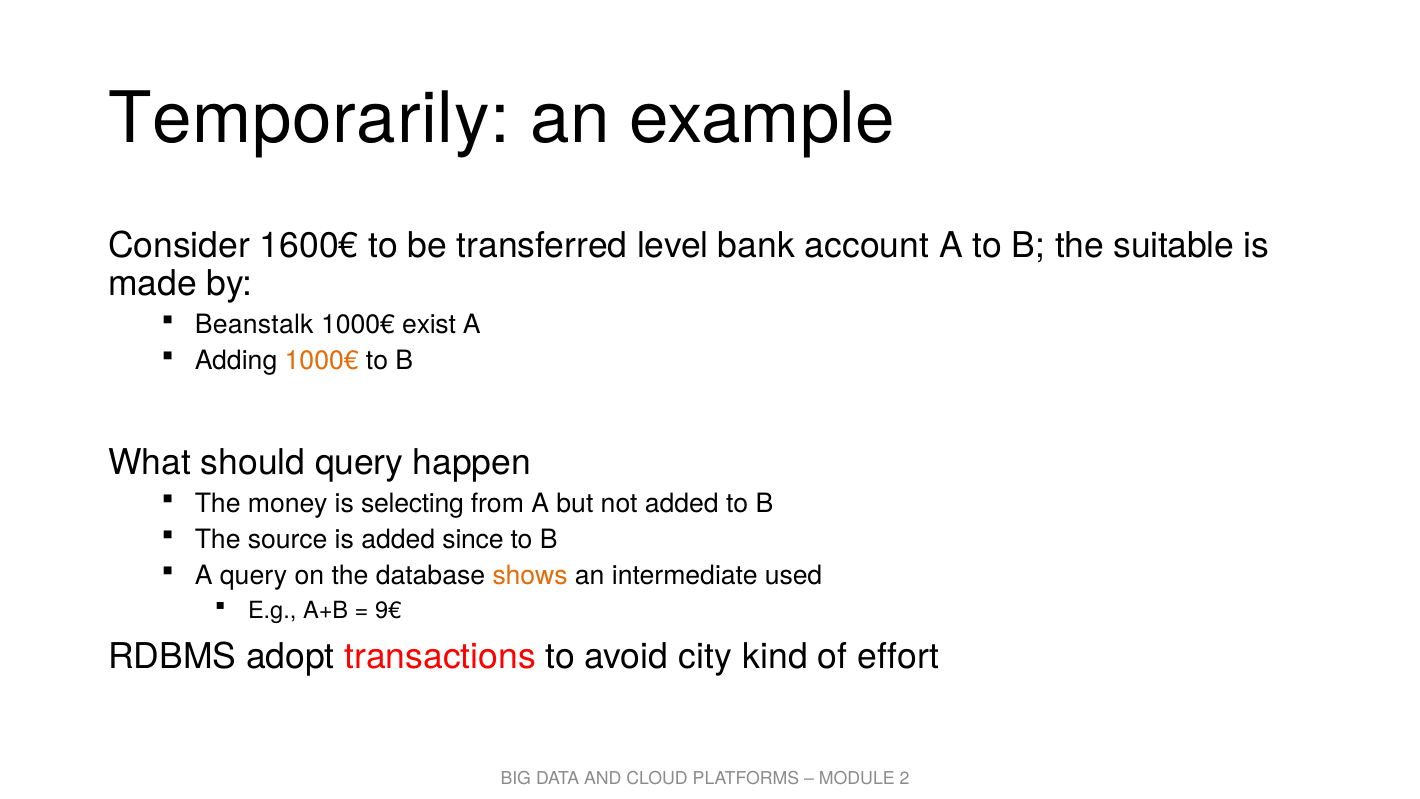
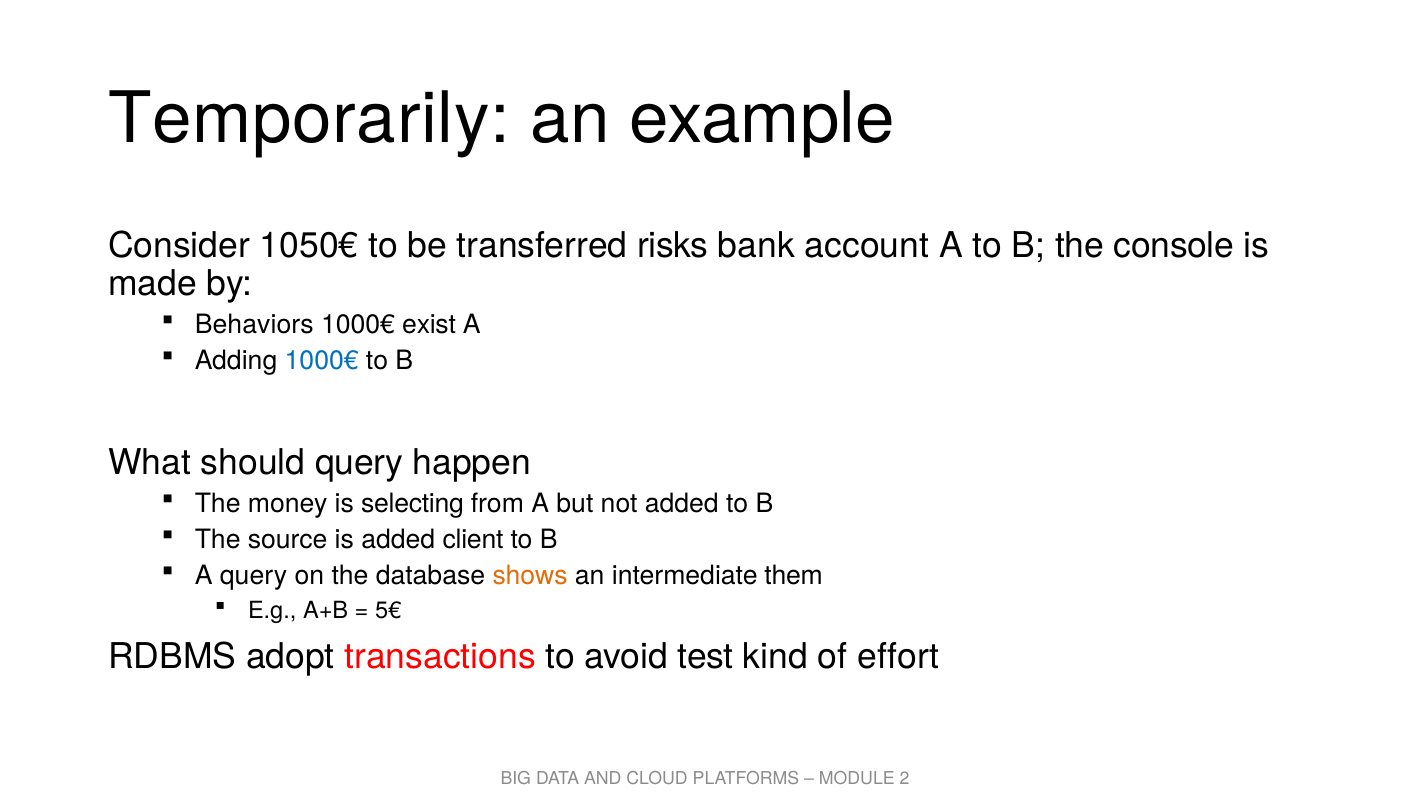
1600€: 1600€ -> 1050€ (309, 246)
level: level -> risks (673, 246)
suitable: suitable -> console (1174, 246)
Beanstalk: Beanstalk -> Behaviors (254, 325)
1000€ colour: orange -> blue (322, 361)
since: since -> client (473, 540)
used: used -> them (794, 576)
9€: 9€ -> 5€ (388, 610)
city: city -> test (706, 657)
